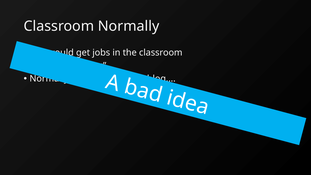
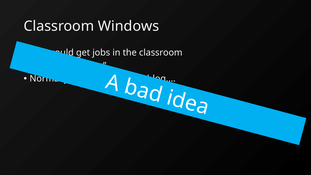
Classroom Normally: Normally -> Windows (129, 26)
